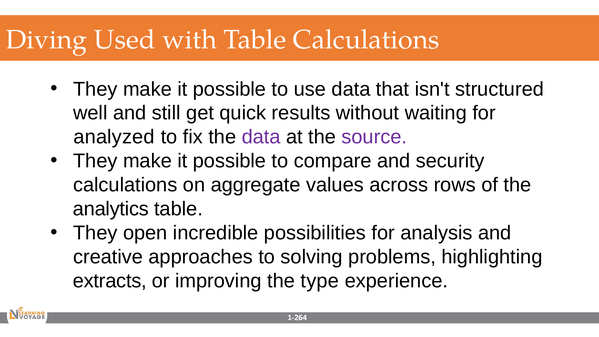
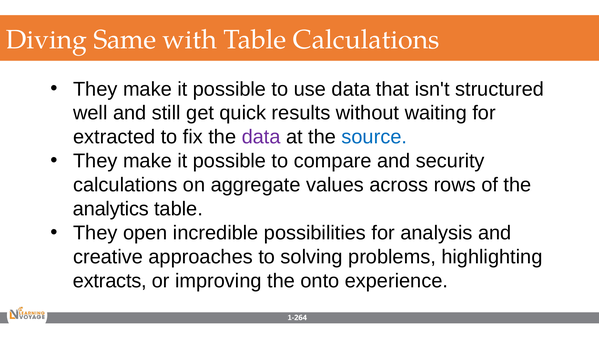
Used: Used -> Same (125, 40)
analyzed: analyzed -> extracted (114, 137)
source colour: purple -> blue (374, 137)
type: type -> onto (320, 281)
